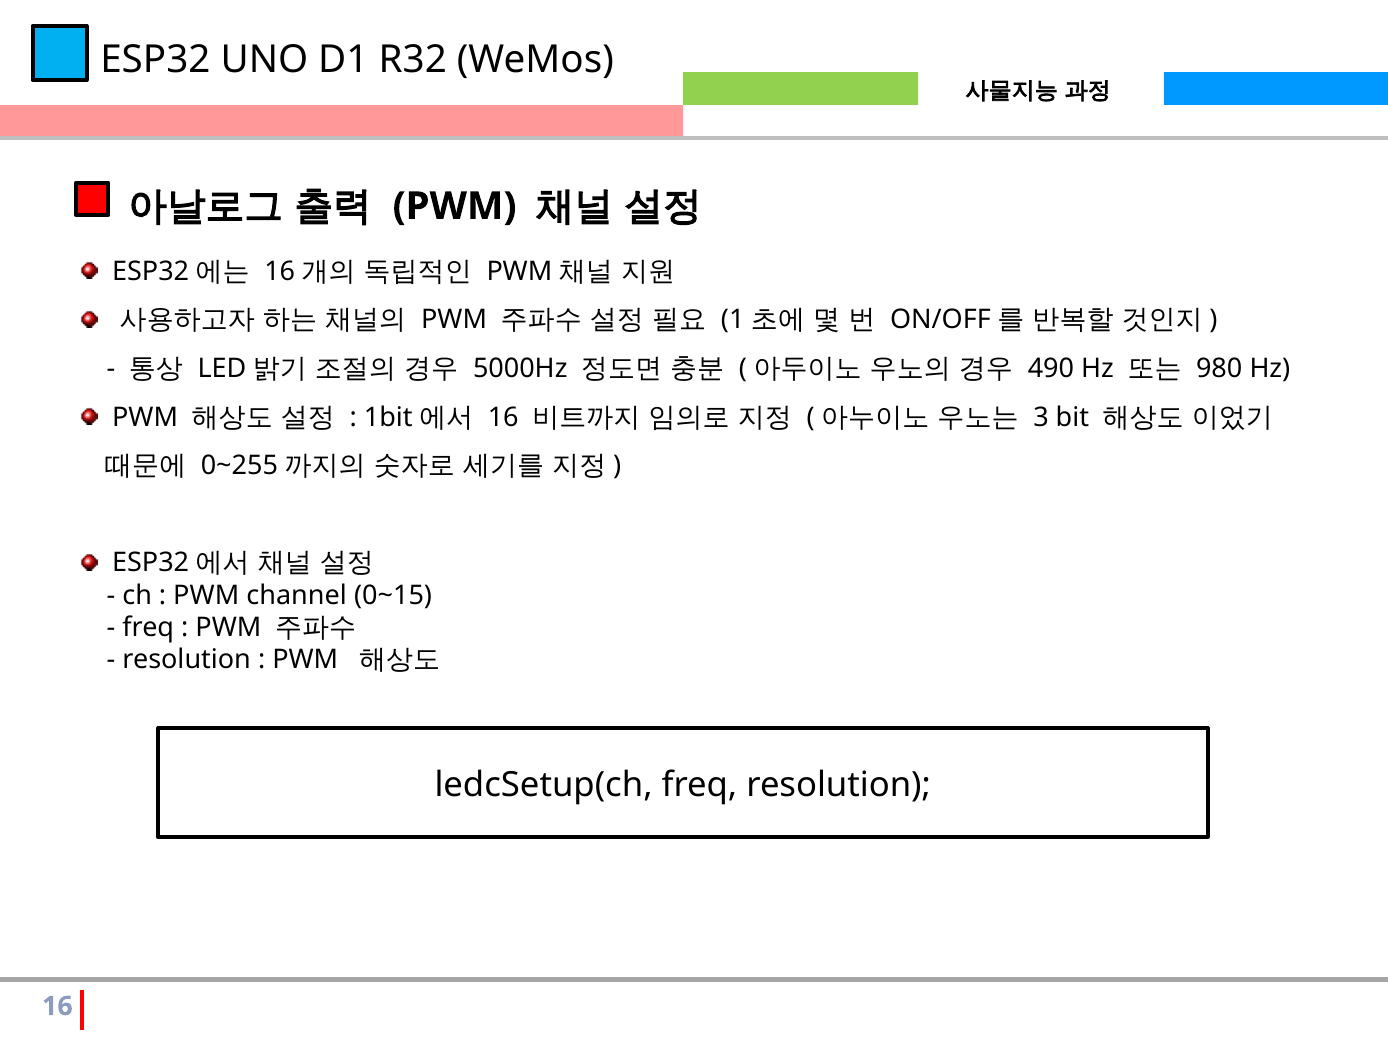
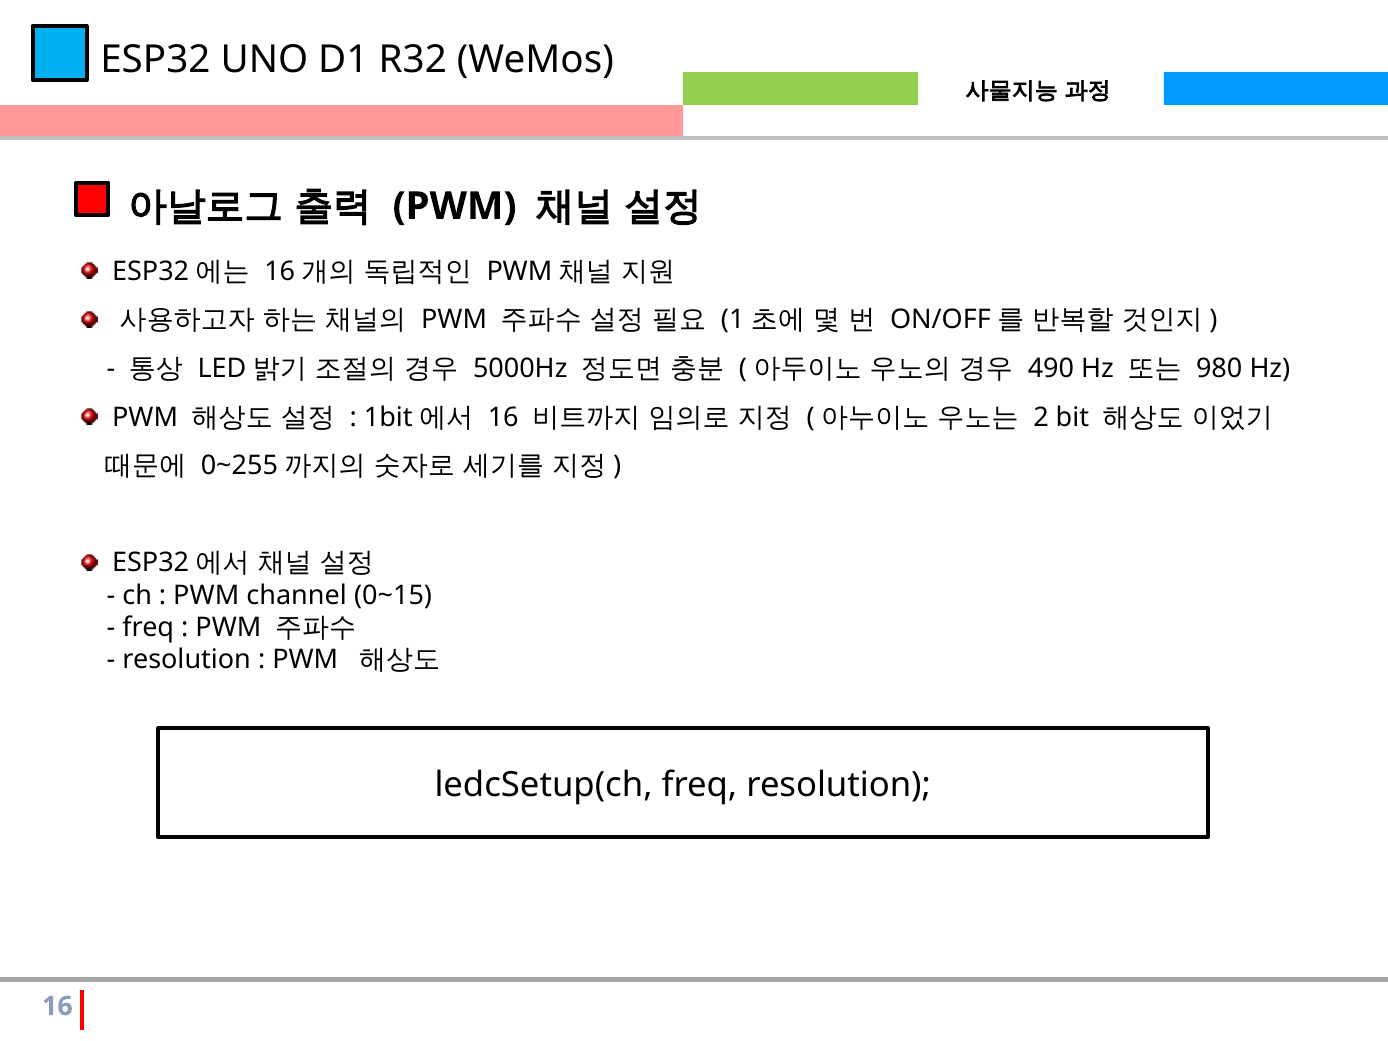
3: 3 -> 2 (1041, 417)
